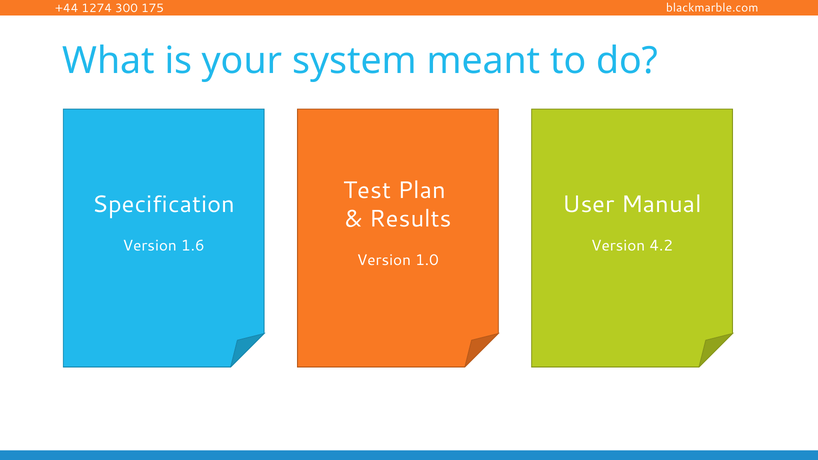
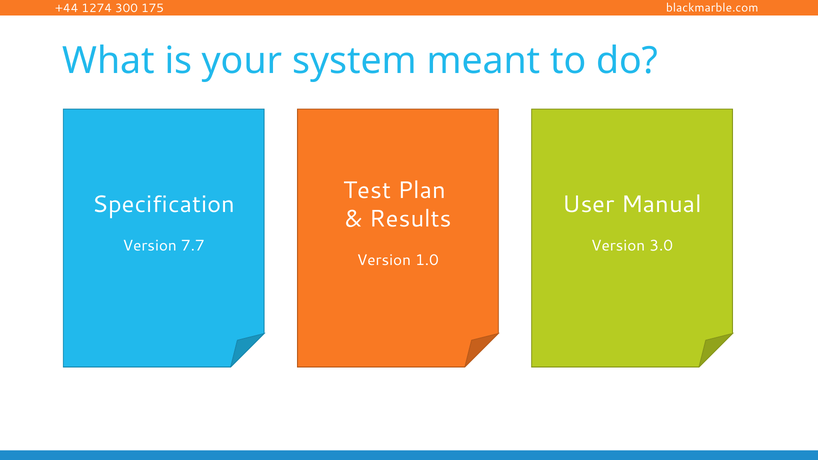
1.6: 1.6 -> 7.7 (193, 246)
4.2: 4.2 -> 3.0 (661, 246)
